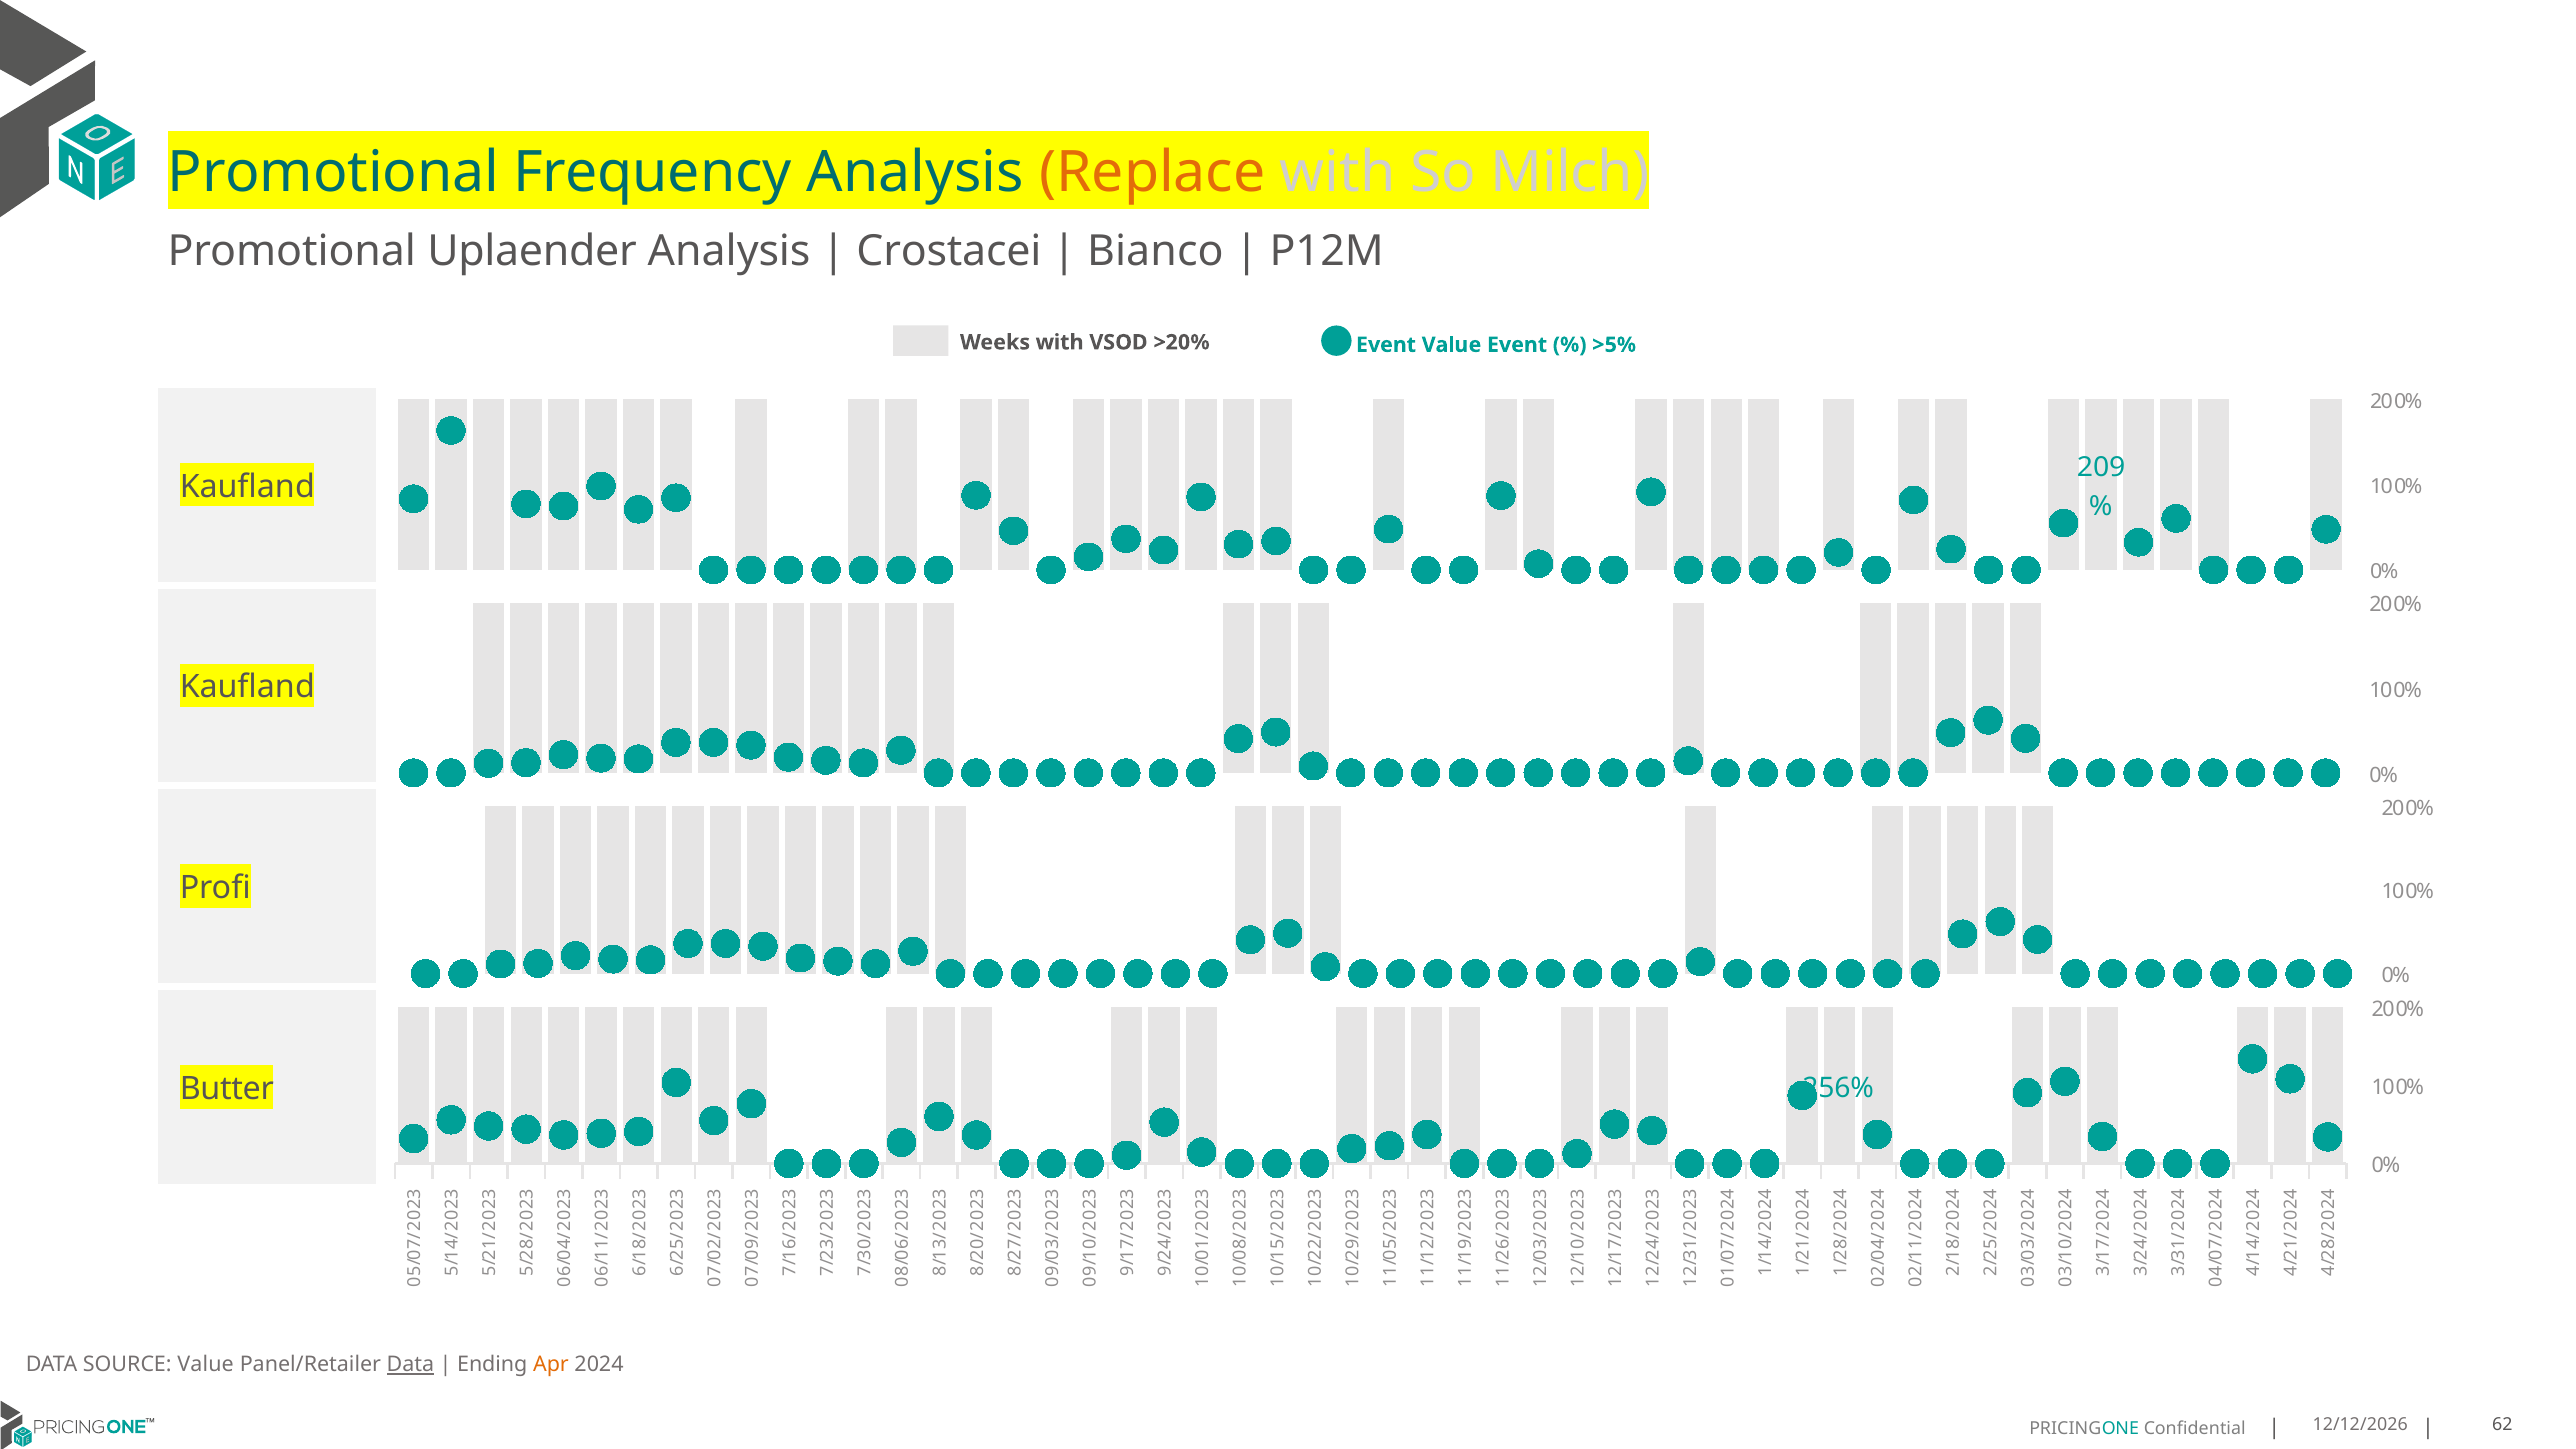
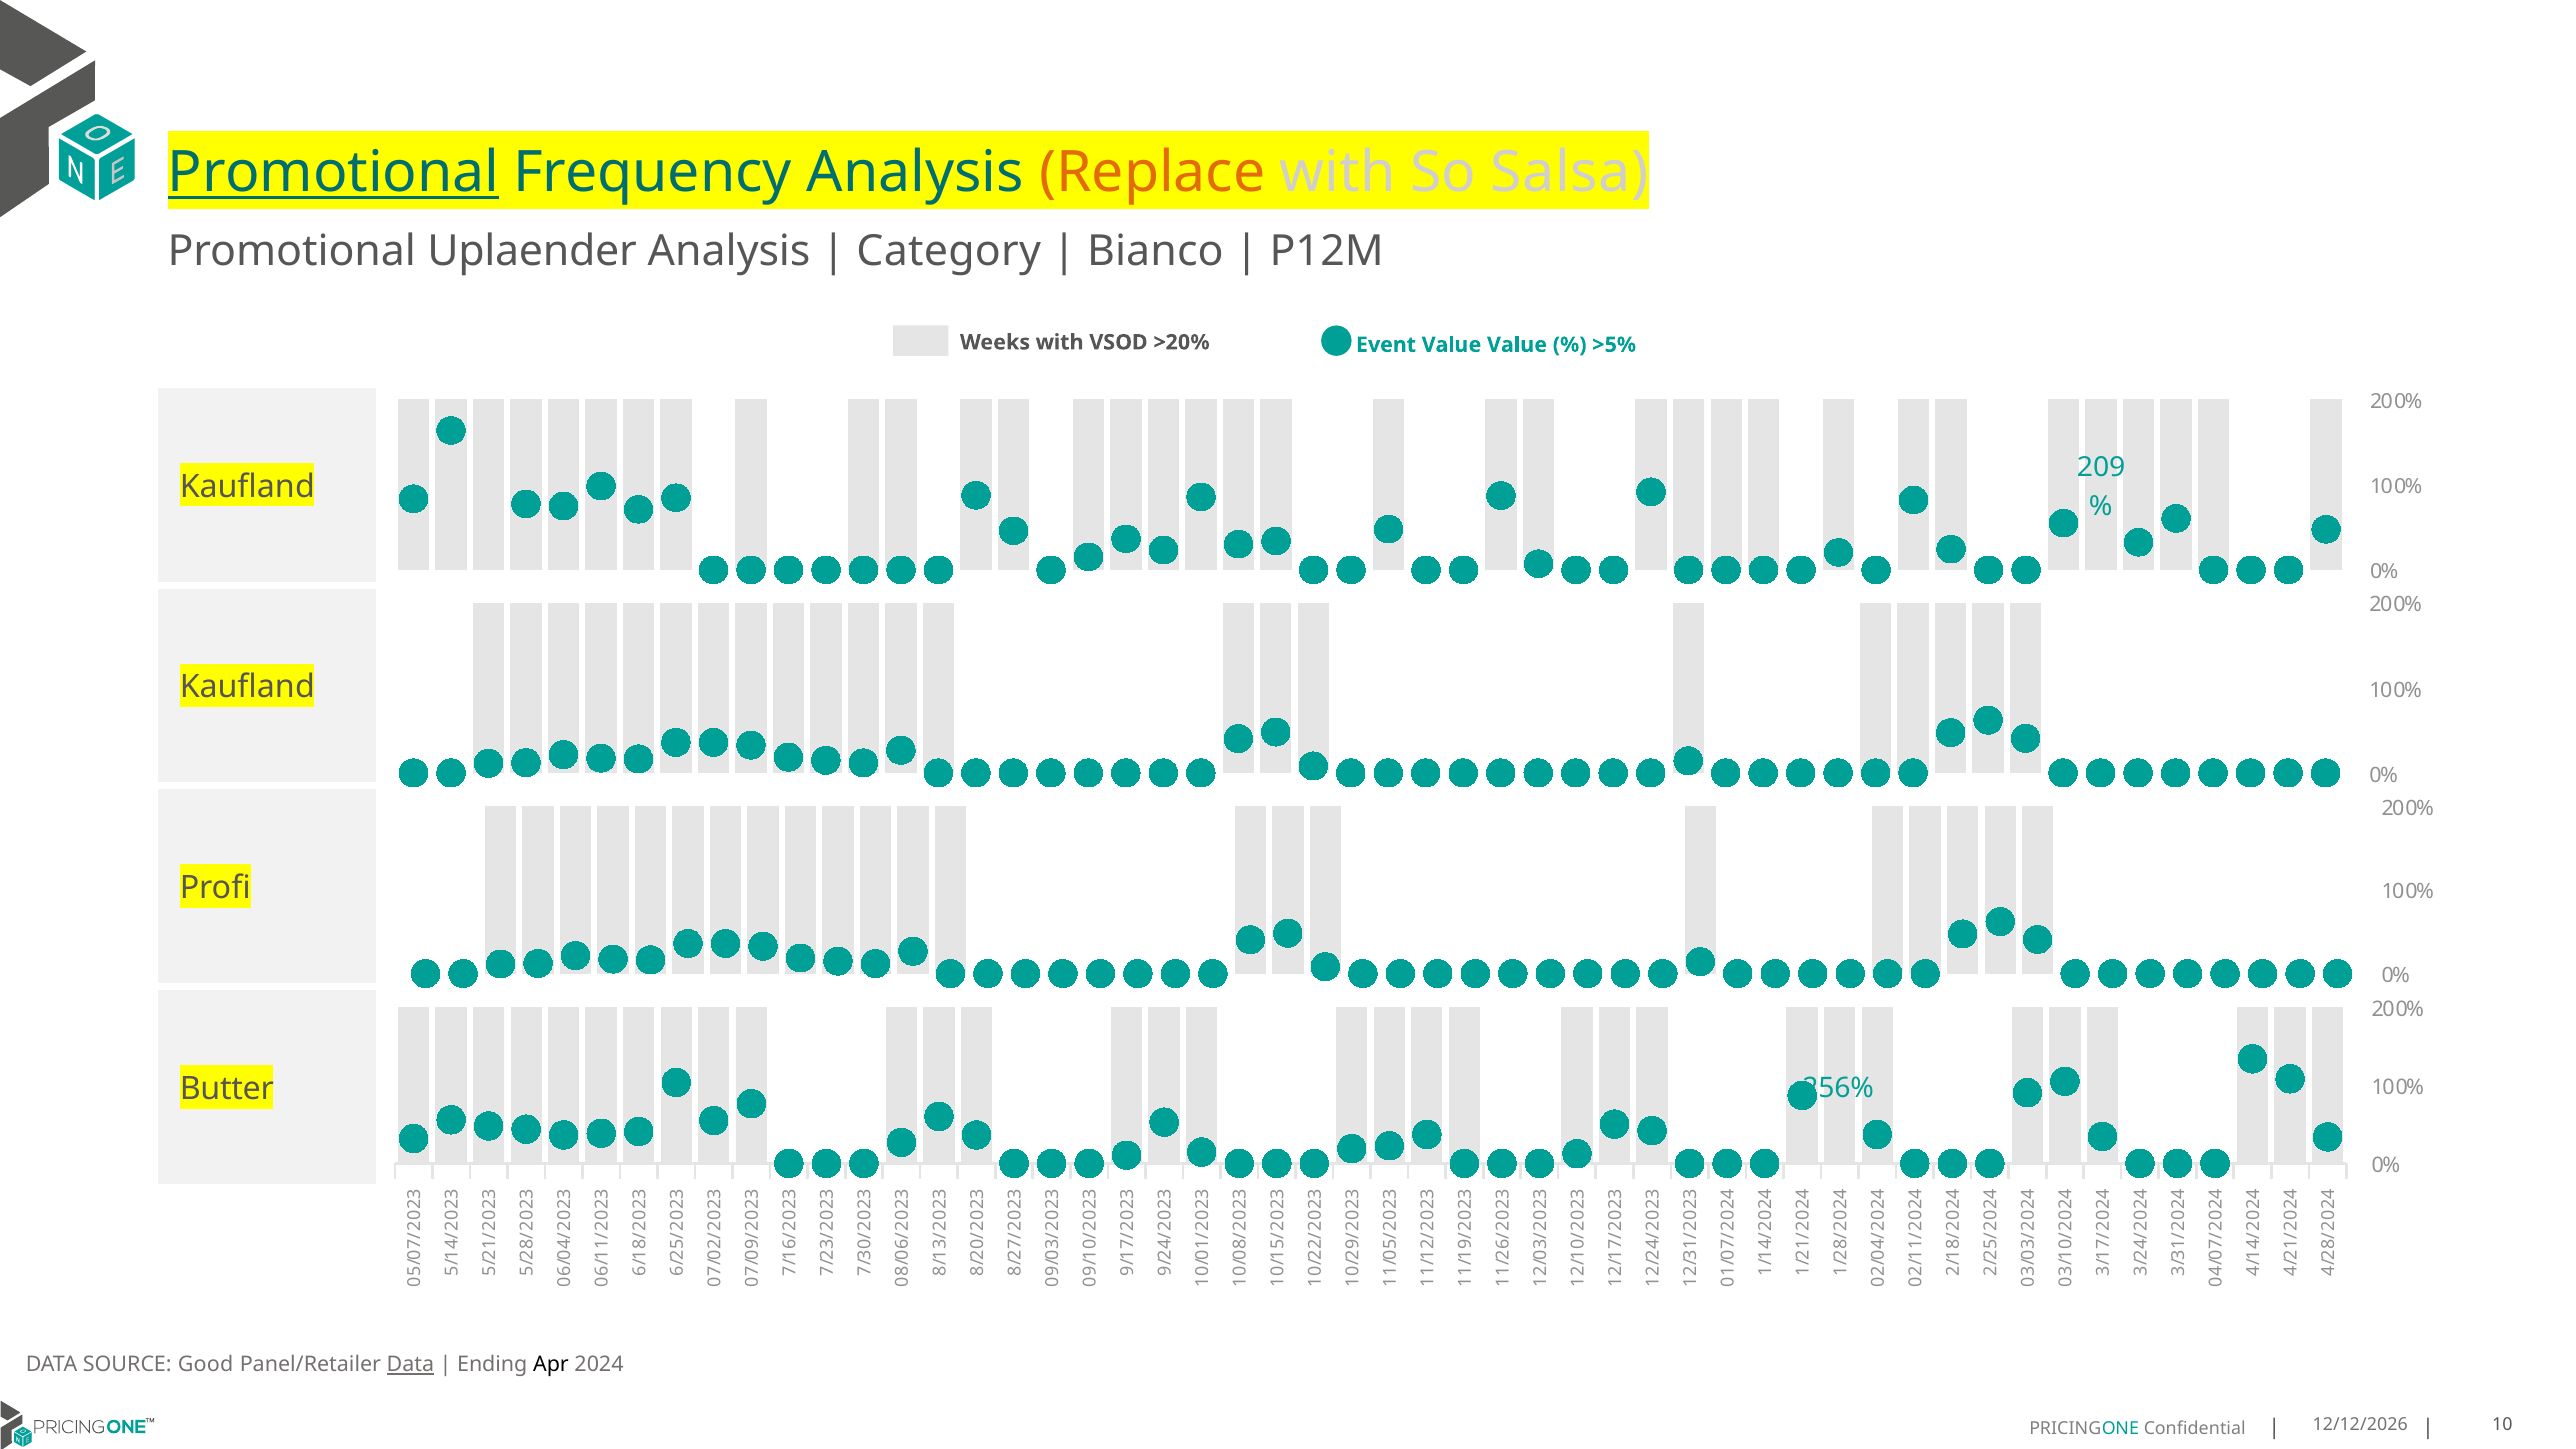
Promotional underline: none -> present (333, 173)
Milch: Milch -> Salsa (1570, 173)
Crostacei: Crostacei -> Category (949, 251)
Value Event: Event -> Value (1517, 345)
SOURCE Value: Value -> Good (206, 1365)
Apr colour: orange -> black (551, 1365)
62: 62 -> 10 (2502, 1425)
